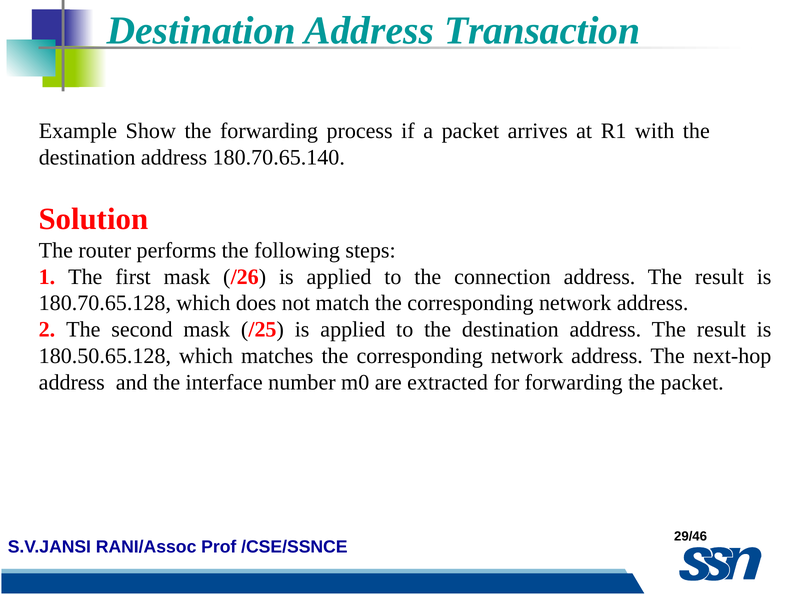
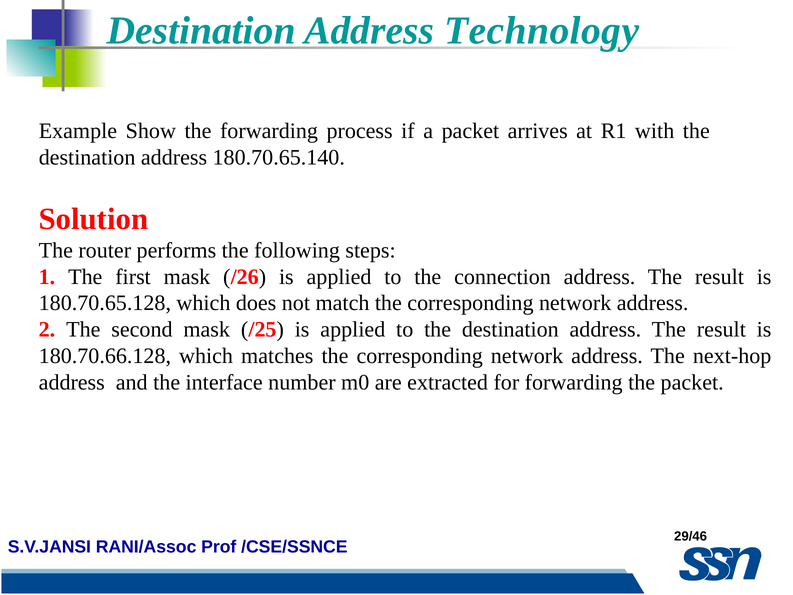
Transaction: Transaction -> Technology (542, 30)
180.50.65.128: 180.50.65.128 -> 180.70.66.128 (105, 356)
